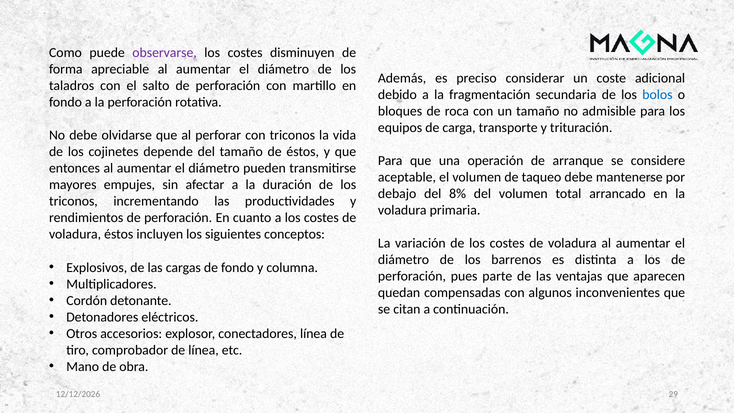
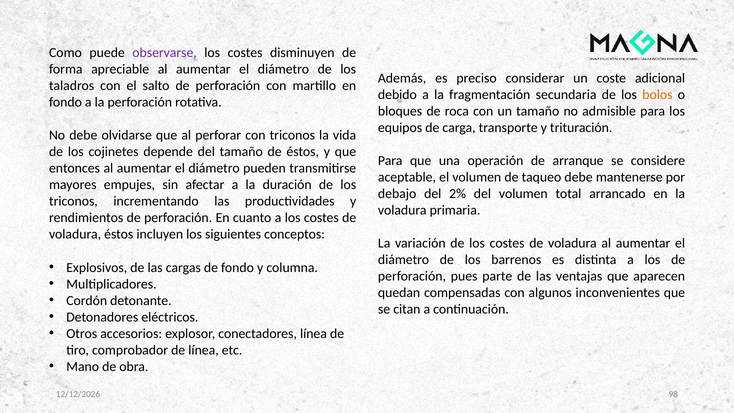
bolos colour: blue -> orange (657, 95)
8%: 8% -> 2% (458, 194)
29: 29 -> 98 (673, 394)
